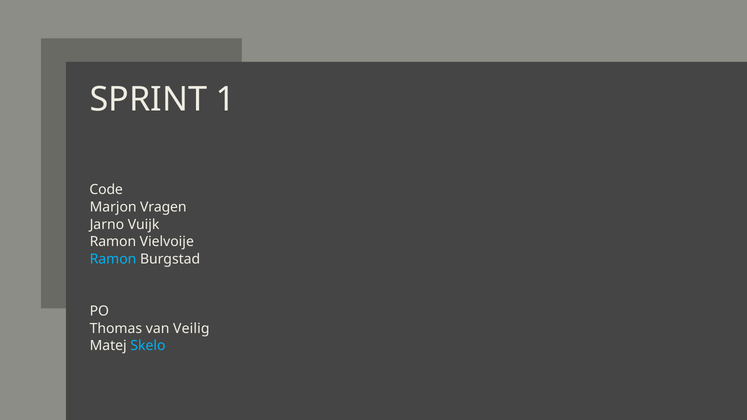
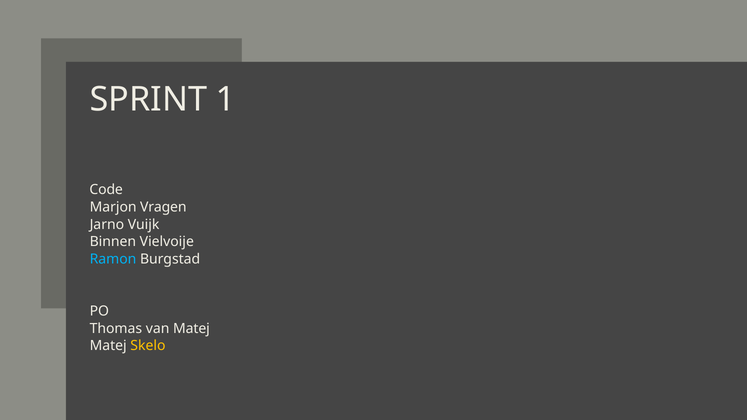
Ramon: Ramon -> Binnen (113, 242)
van Veilig: Veilig -> Matej (191, 329)
Skelo colour: light blue -> yellow (148, 346)
